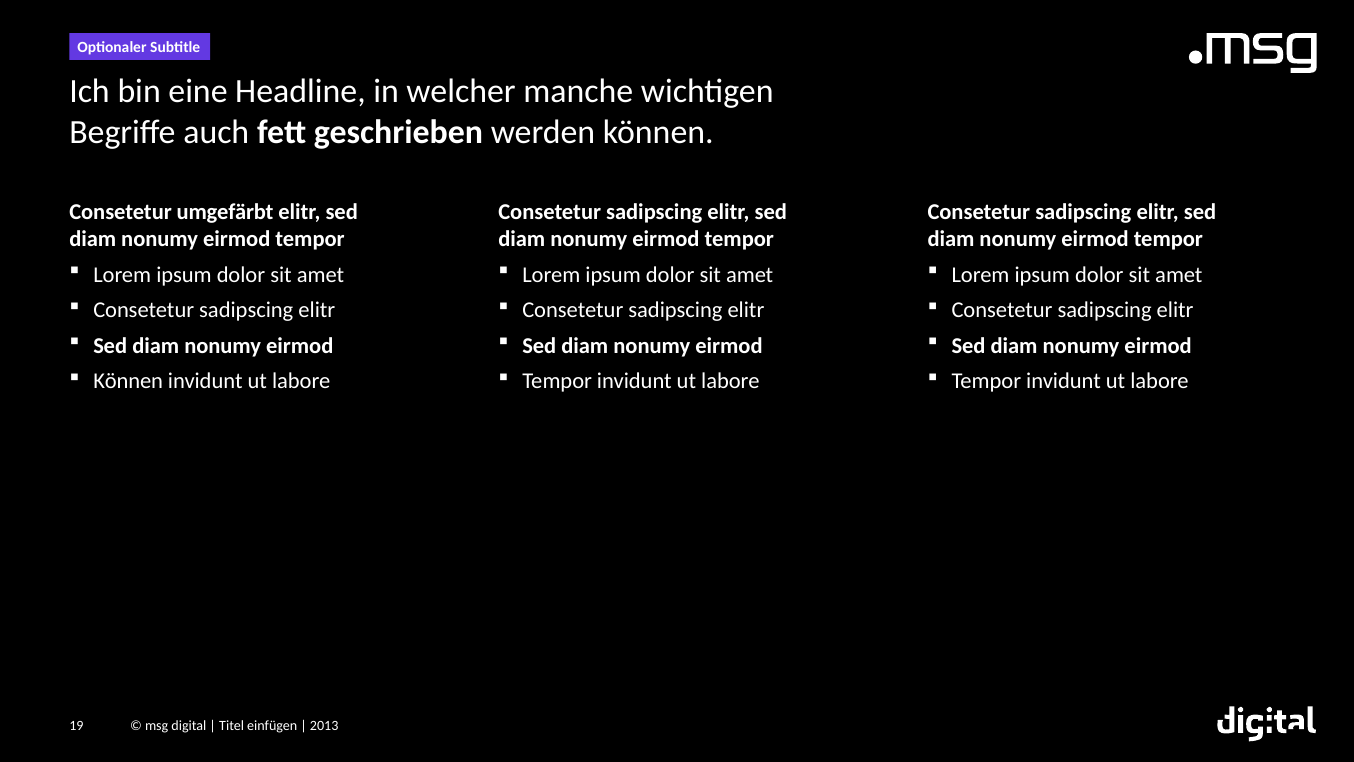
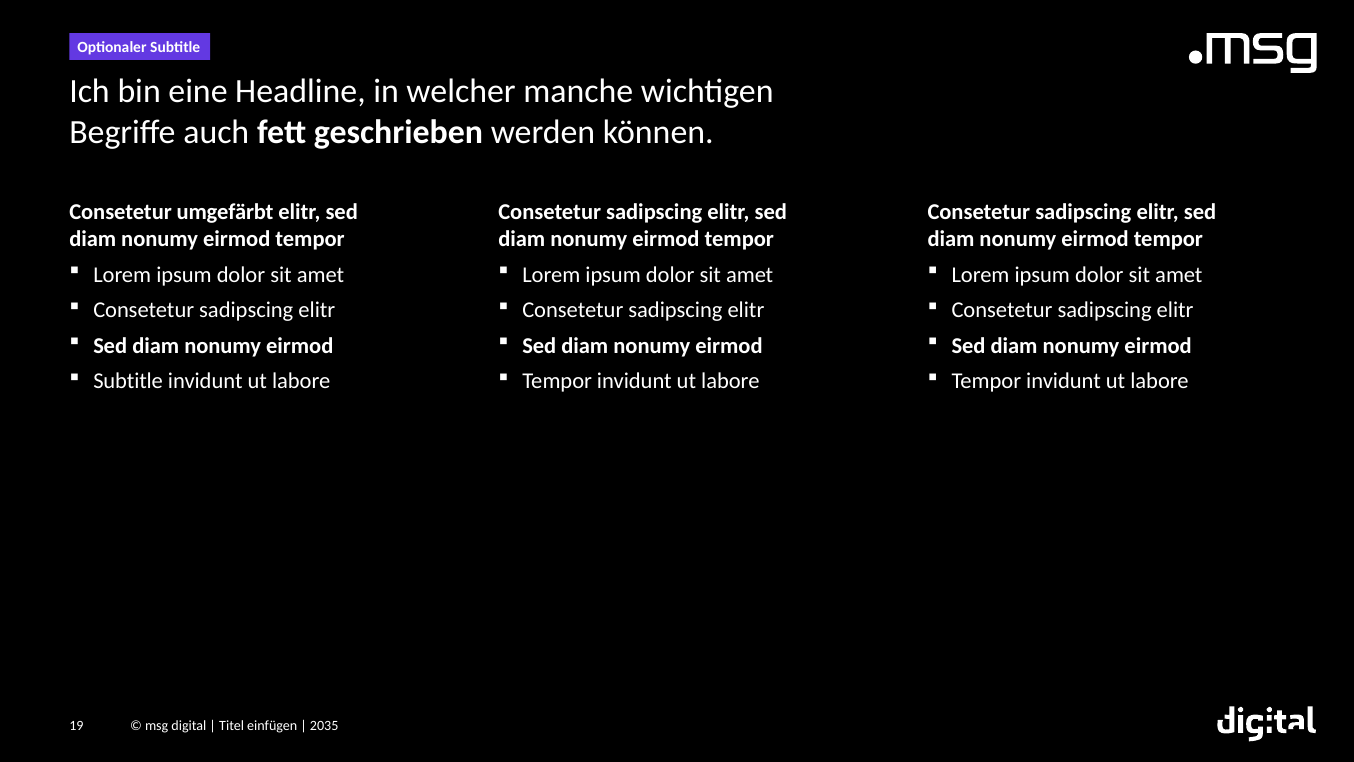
Können: Können -> Subtitle (128, 381)
2013: 2013 -> 2035 (324, 725)
